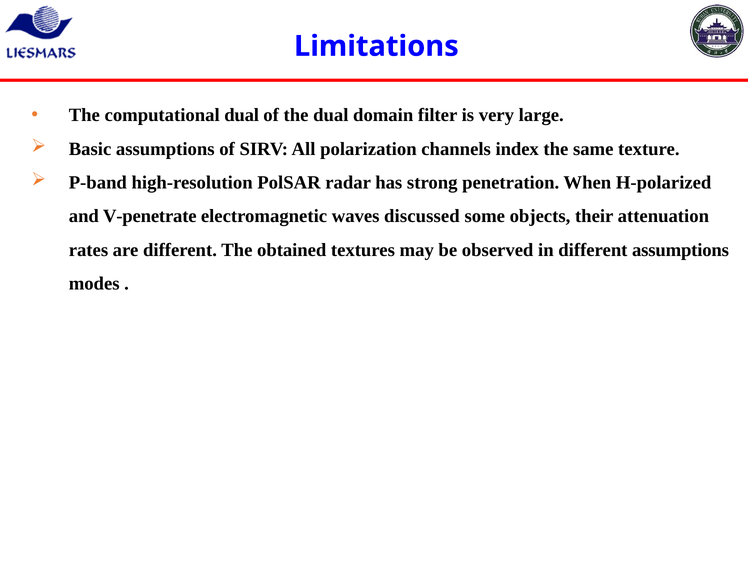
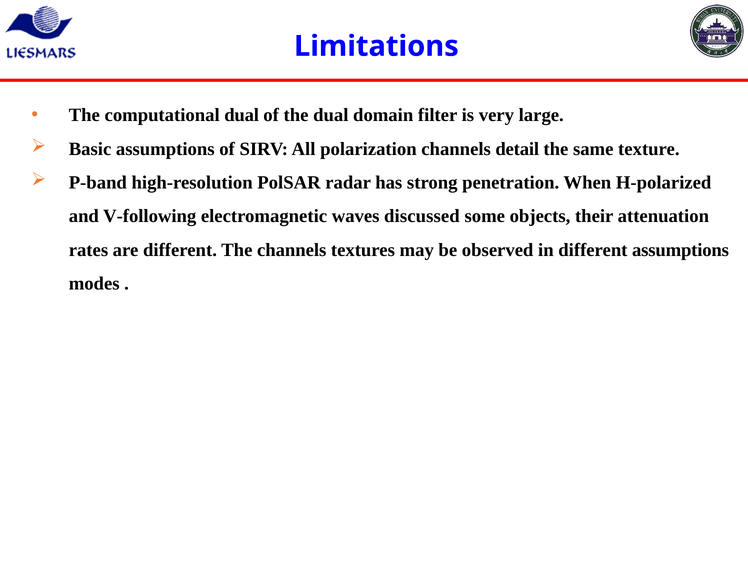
index: index -> detail (517, 149)
V-penetrate: V-penetrate -> V-following (150, 216)
The obtained: obtained -> channels (292, 250)
